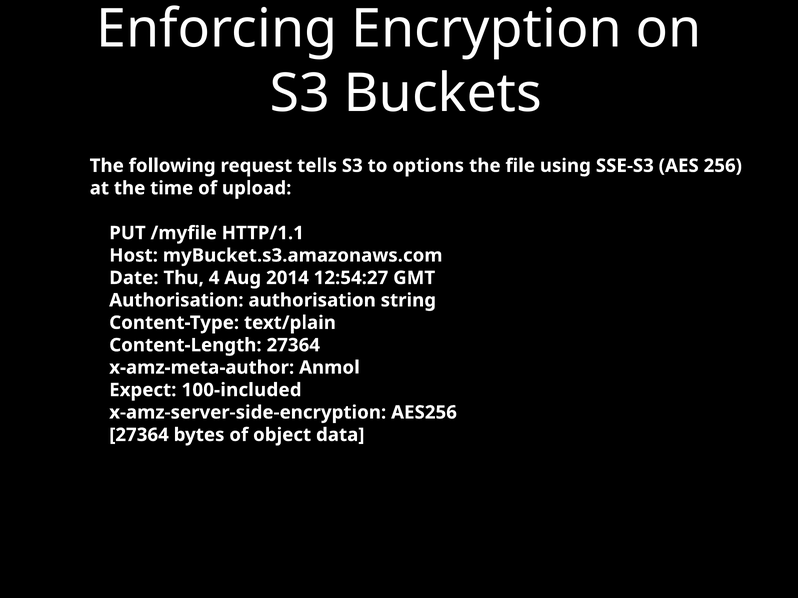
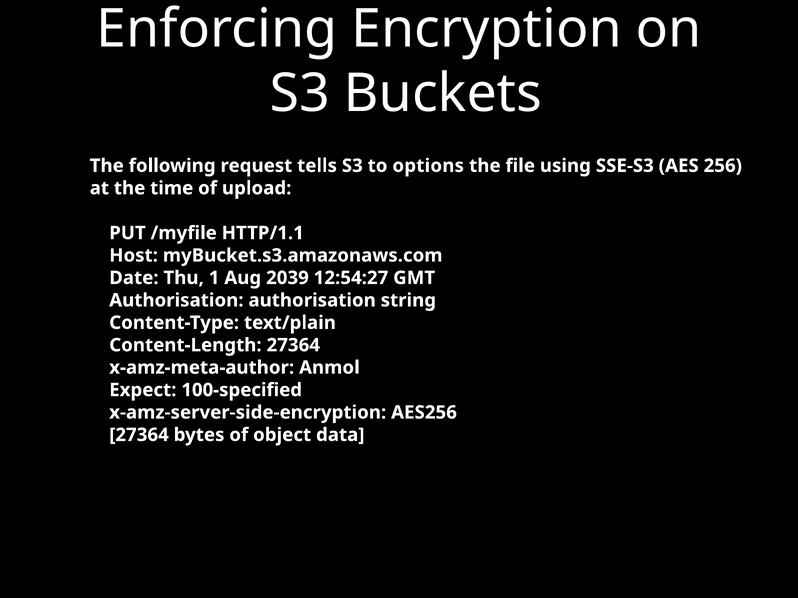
4: 4 -> 1 (214, 278)
2014: 2014 -> 2039 (287, 278)
100-included: 100-included -> 100-specified (242, 390)
